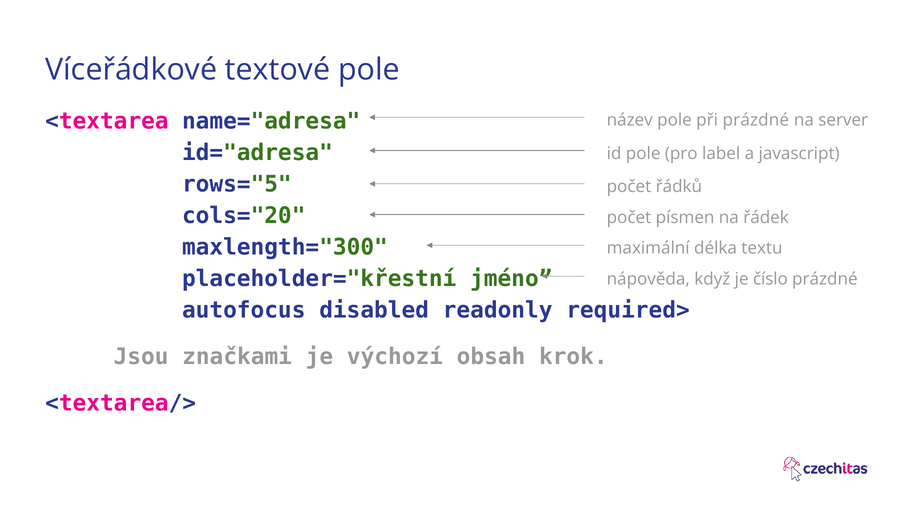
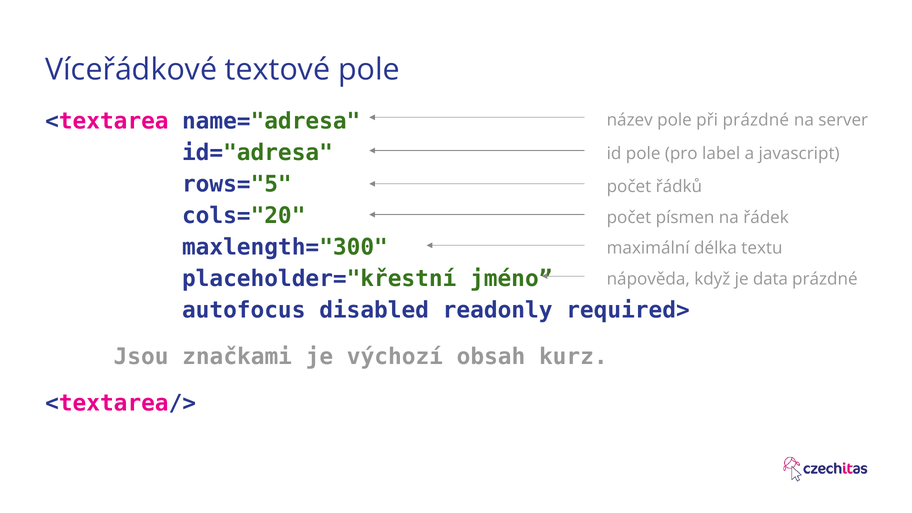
číslo: číslo -> data (770, 279)
krok: krok -> kurz (573, 357)
